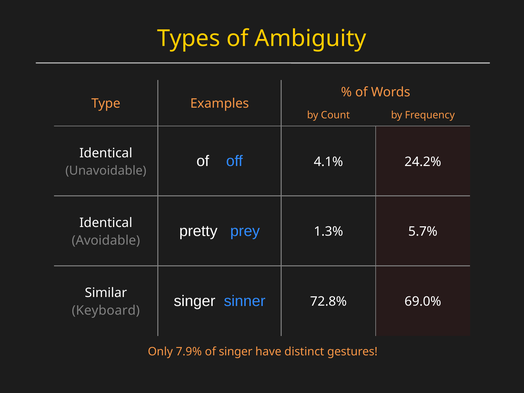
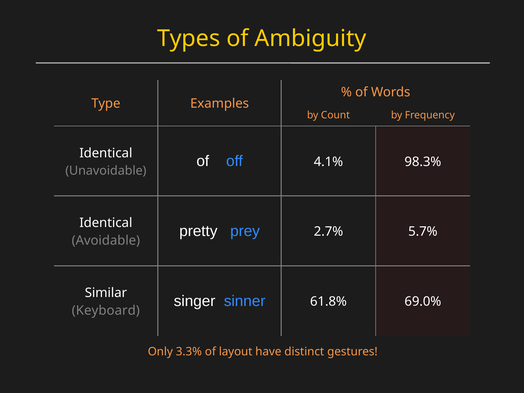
24.2%: 24.2% -> 98.3% (423, 162)
1.3%: 1.3% -> 2.7% (328, 232)
72.8%: 72.8% -> 61.8% (328, 302)
7.9%: 7.9% -> 3.3% (189, 352)
of singer: singer -> layout (236, 352)
